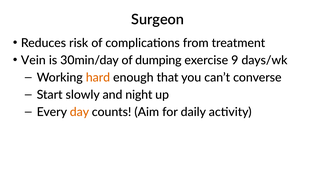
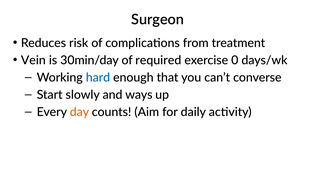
dumping: dumping -> required (158, 60)
9: 9 -> 0 (235, 60)
hard colour: orange -> blue (98, 77)
night: night -> ways (139, 95)
